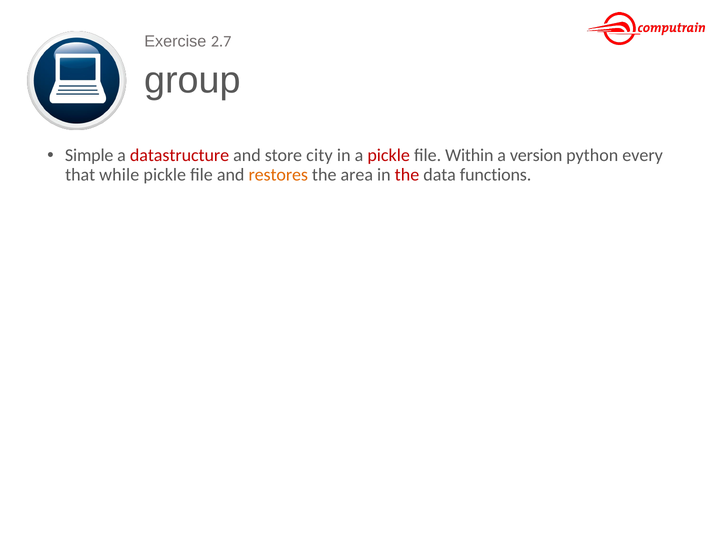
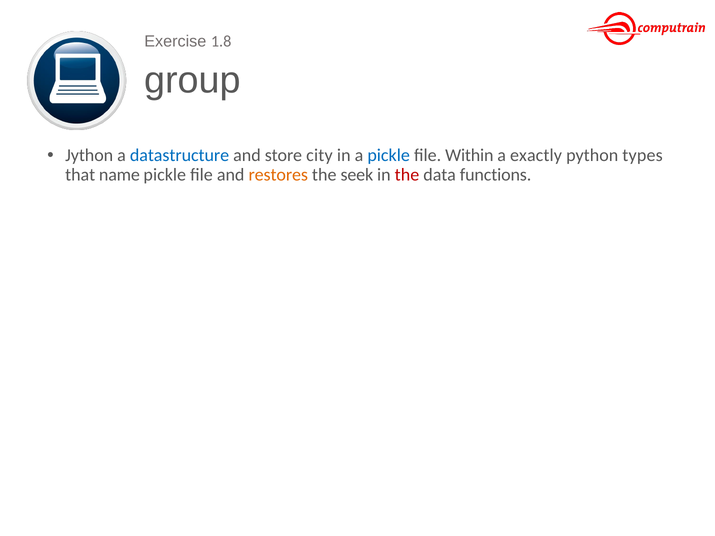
2.7: 2.7 -> 1.8 (221, 41)
Simple: Simple -> Jython (89, 156)
datastructure colour: red -> blue (180, 156)
pickle colour: red -> blue (389, 156)
version: version -> exactly (536, 156)
every: every -> types (643, 156)
while: while -> name (119, 175)
area: area -> seek (357, 175)
